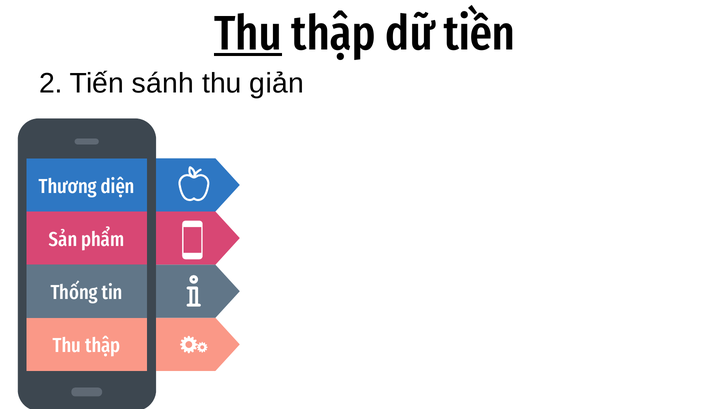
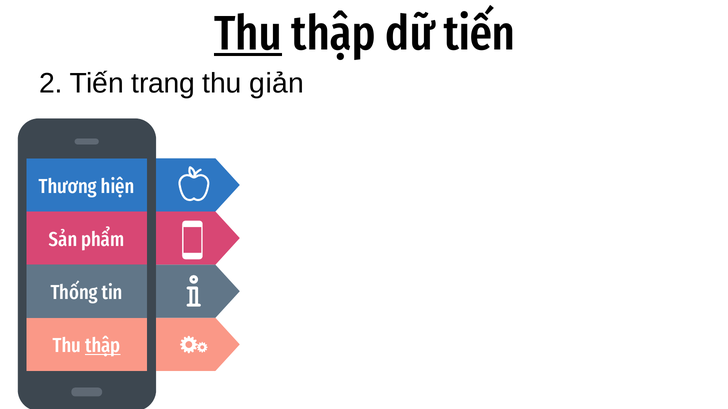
dữ tiền: tiền -> tiến (479, 34)
sánh: sánh -> trang (163, 84)
diện: diện -> hiện (118, 187)
thập underline: none -> present (103, 346)
